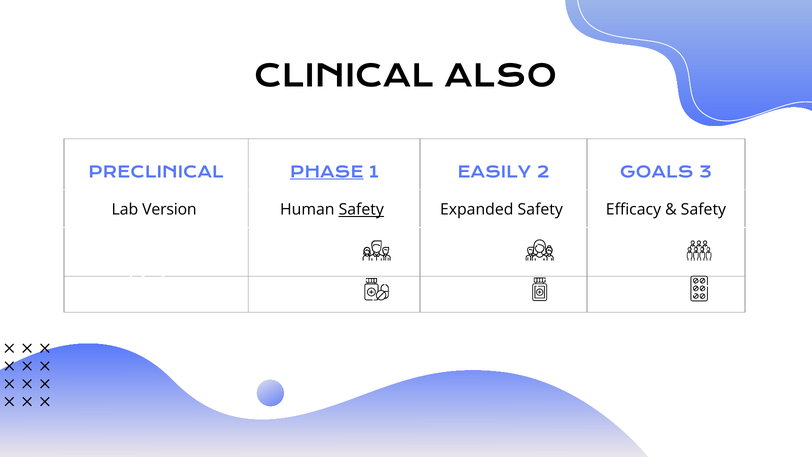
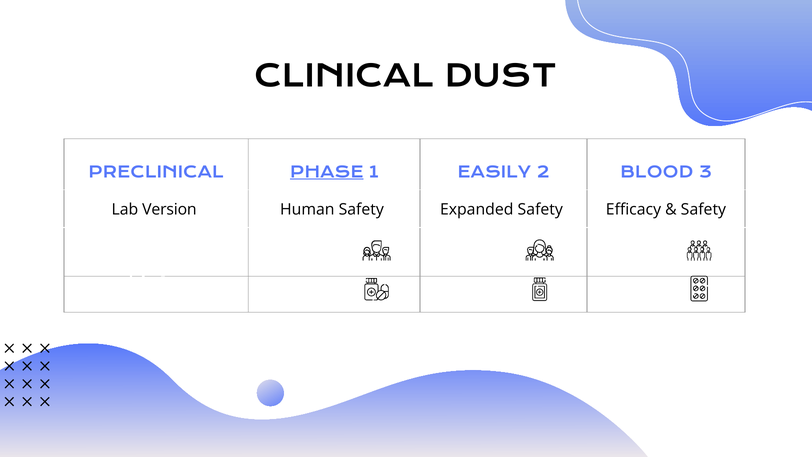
ALSO: ALSO -> DUST (501, 76)
GOALS: GOALS -> BLOOD (657, 172)
Safety underline: present -> none (361, 209)
